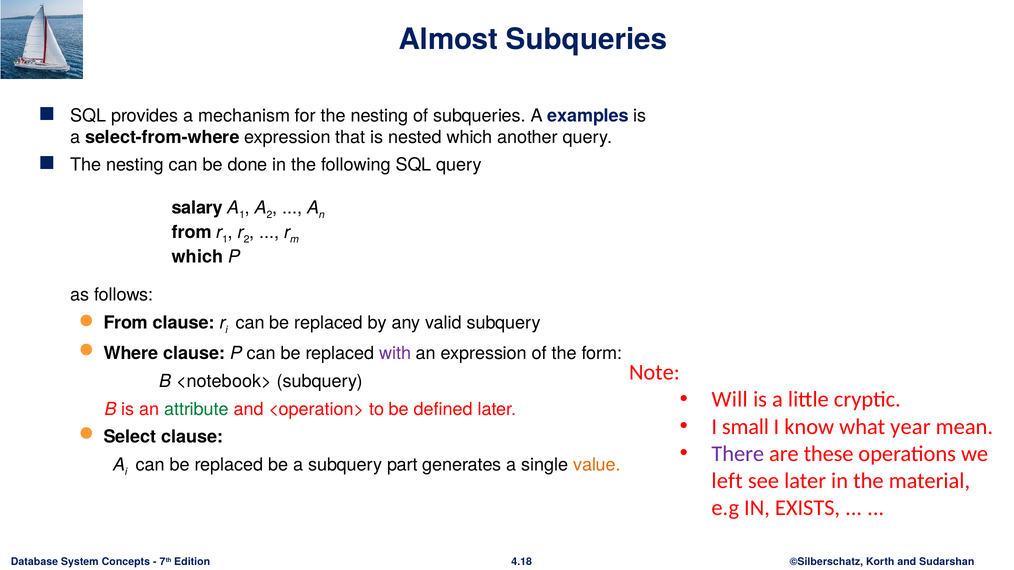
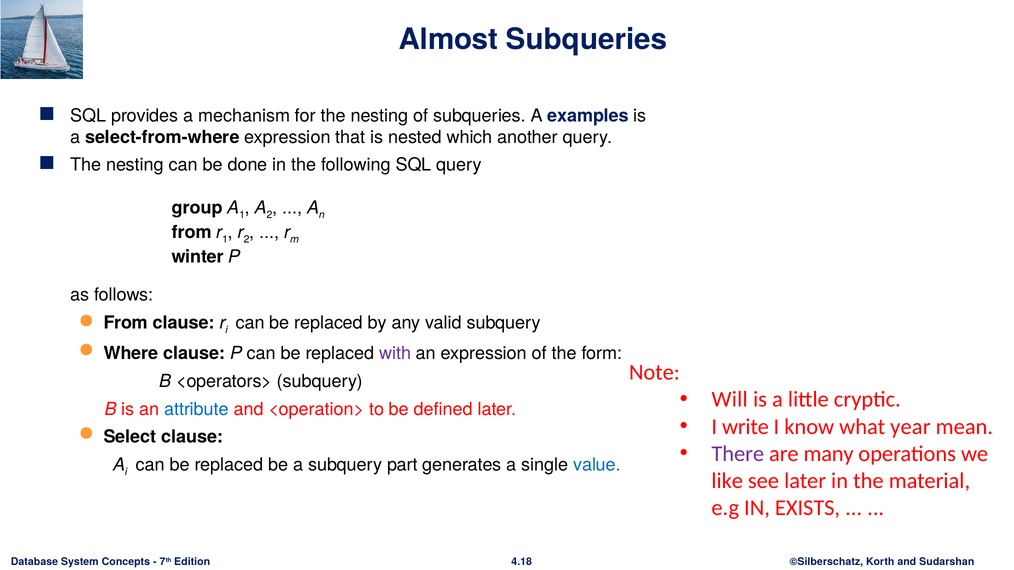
salary: salary -> group (197, 208)
which: which -> winter (198, 257)
<notebook>: <notebook> -> <operators> (224, 382)
attribute colour: green -> blue (197, 409)
small: small -> write (745, 427)
these: these -> many (829, 454)
value colour: orange -> blue (597, 465)
left: left -> like (727, 481)
